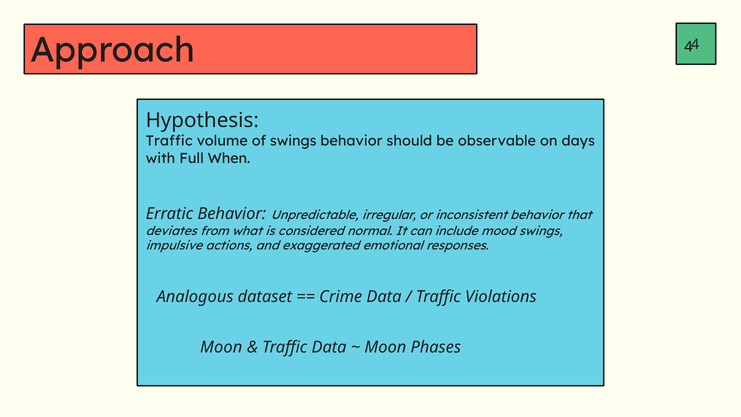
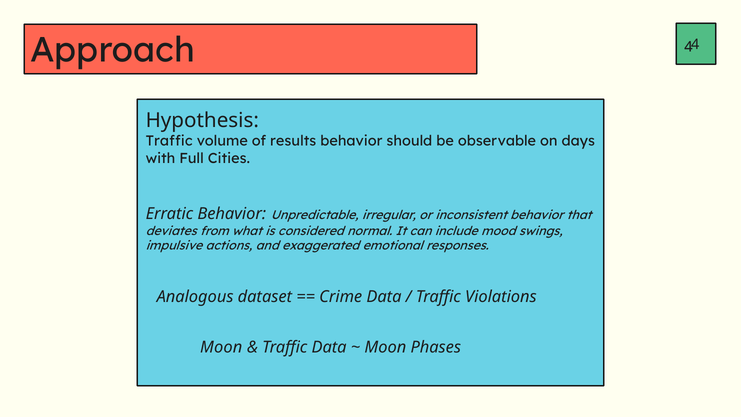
of swings: swings -> results (293, 141)
When: When -> Cities (229, 158)
